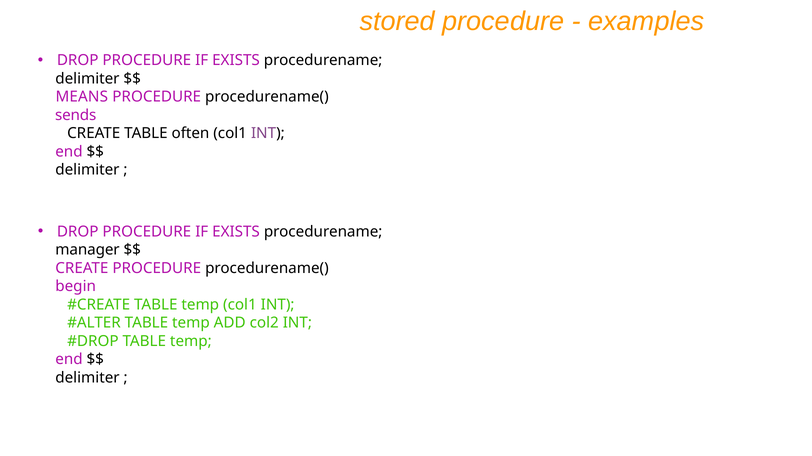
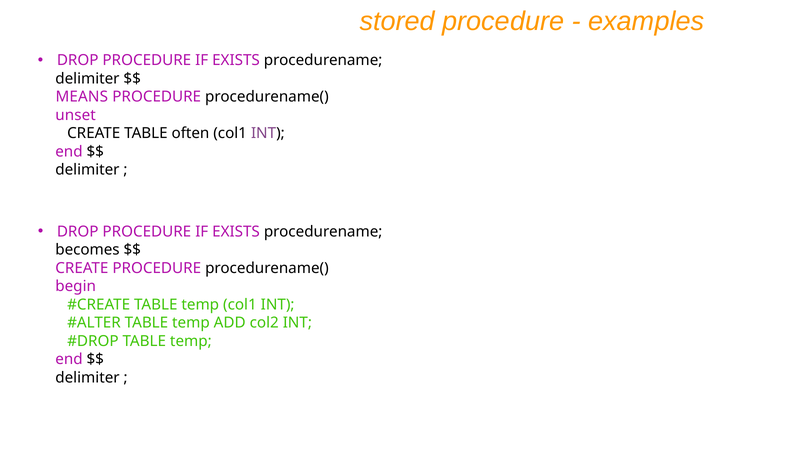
sends: sends -> unset (76, 115)
manager: manager -> becomes (87, 250)
